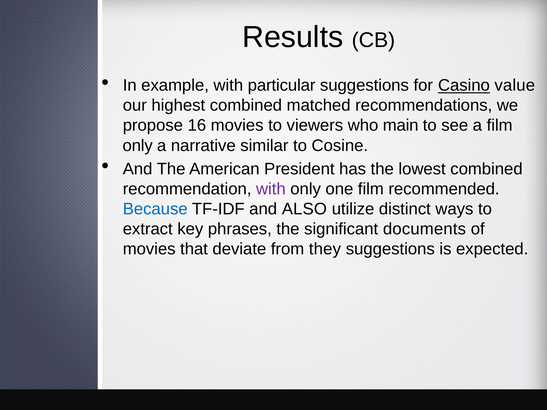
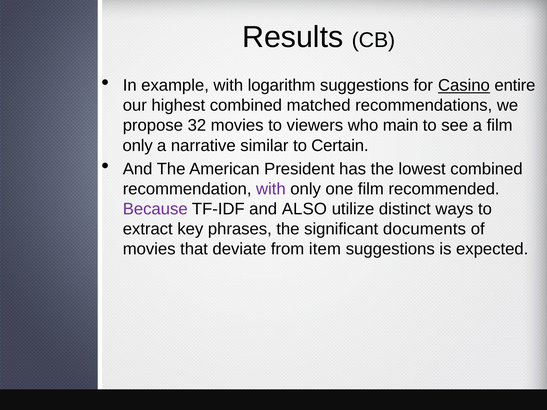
particular: particular -> logarithm (282, 85)
value: value -> entire (515, 85)
16: 16 -> 32 (197, 126)
Cosine: Cosine -> Certain (340, 146)
Because colour: blue -> purple (155, 209)
they: they -> item (325, 249)
